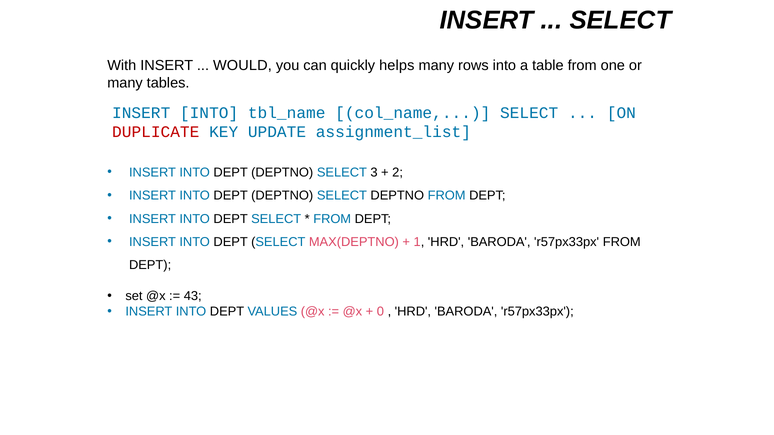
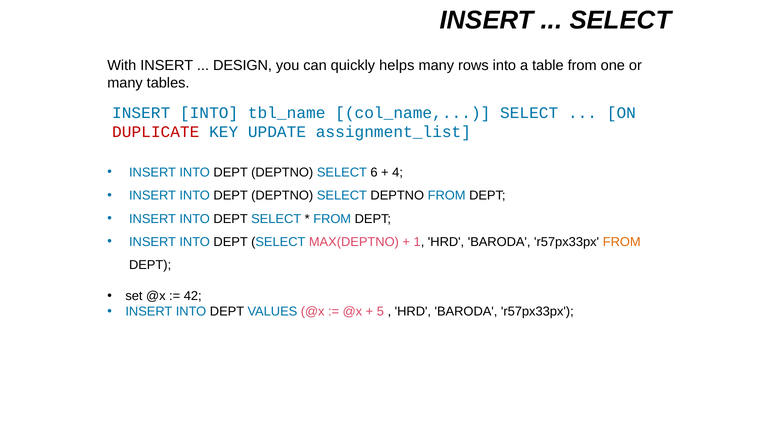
WOULD: WOULD -> DESIGN (243, 66)
3: 3 -> 6 (374, 173)
2: 2 -> 4 (398, 173)
FROM colour: black -> orange (622, 242)
43: 43 -> 42 (193, 296)
0: 0 -> 5 (380, 312)
